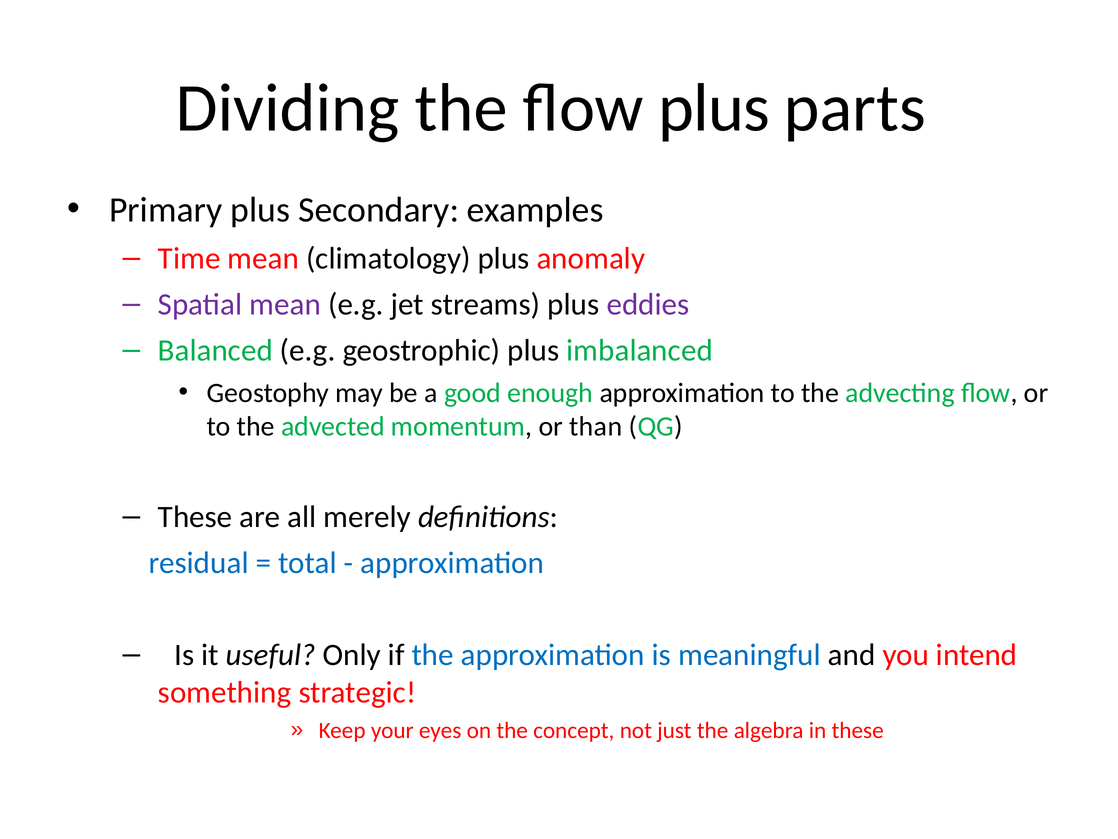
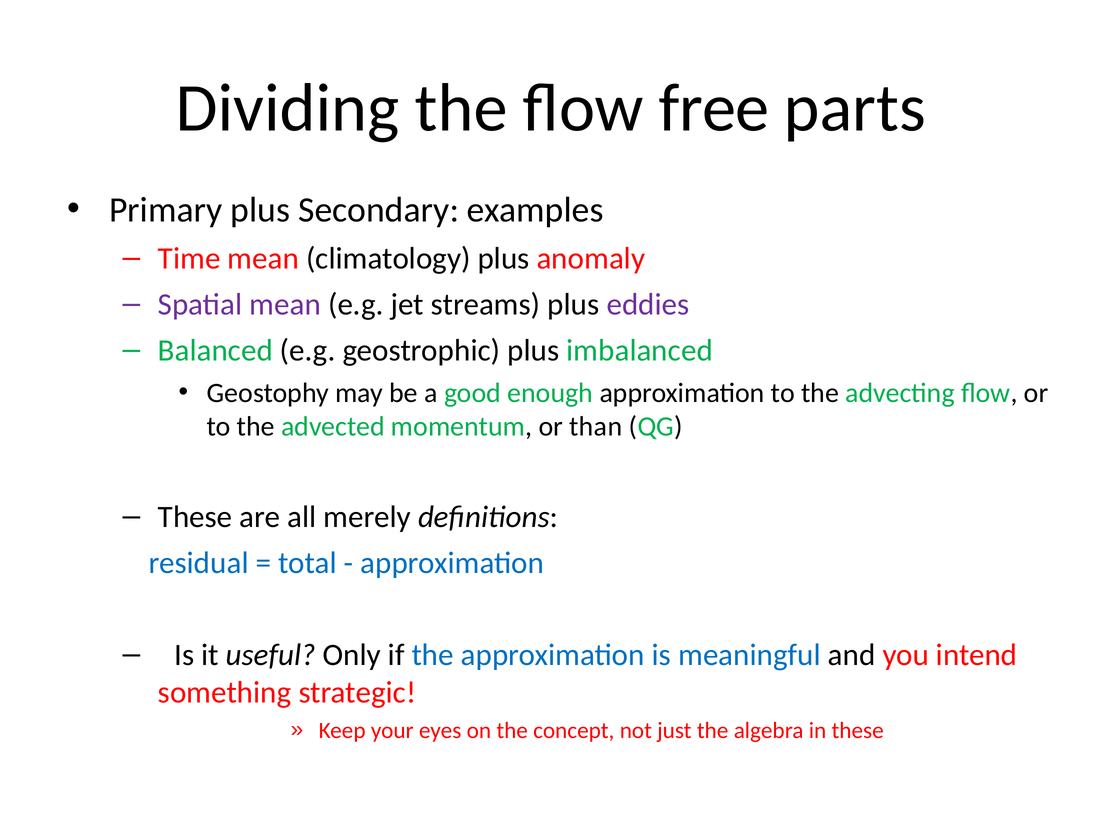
flow plus: plus -> free (714, 108)
